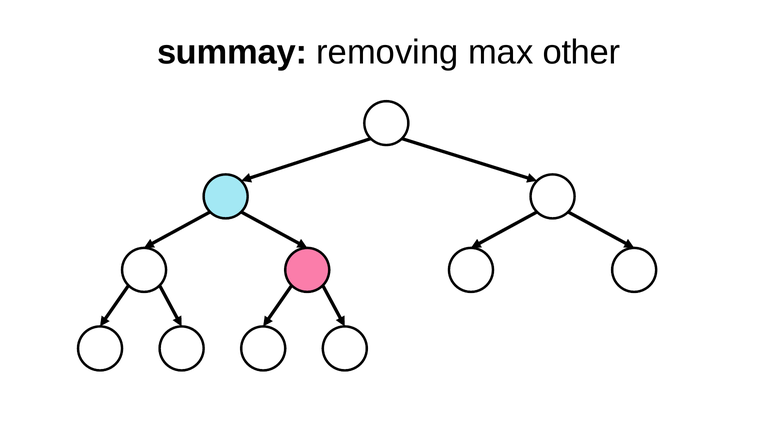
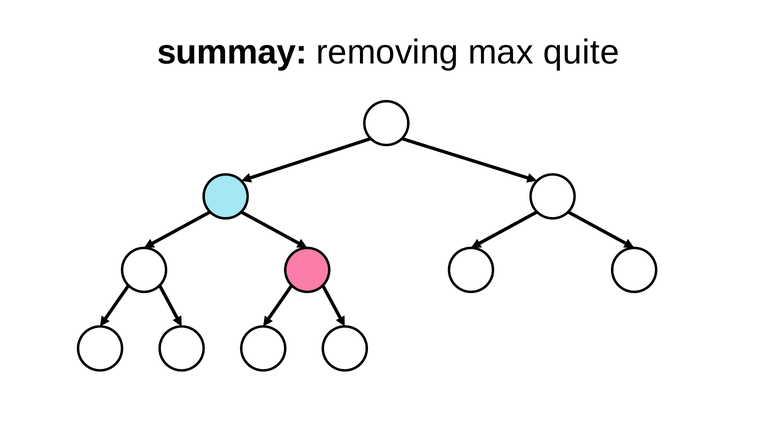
other: other -> quite (581, 52)
